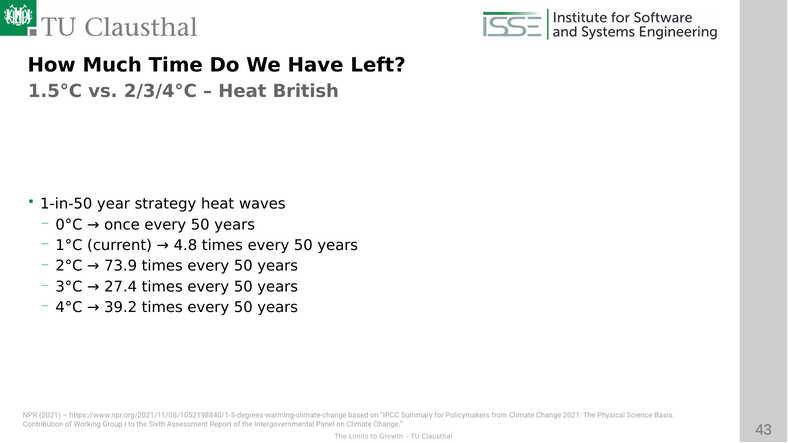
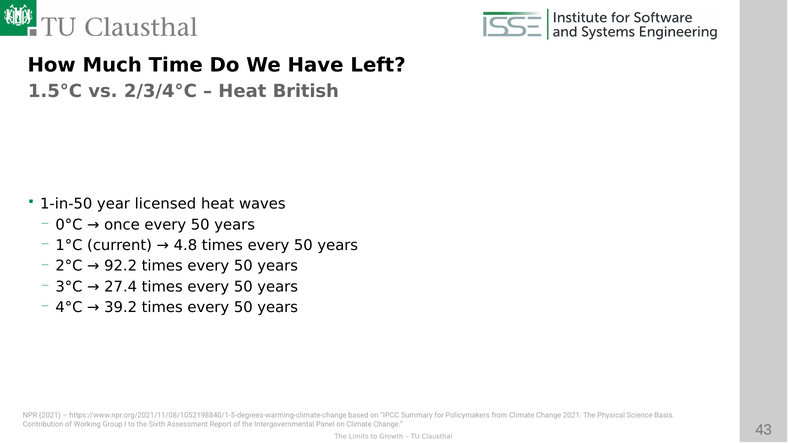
strategy: strategy -> licensed (165, 204)
73.9: 73.9 -> 92.2 (121, 266)
